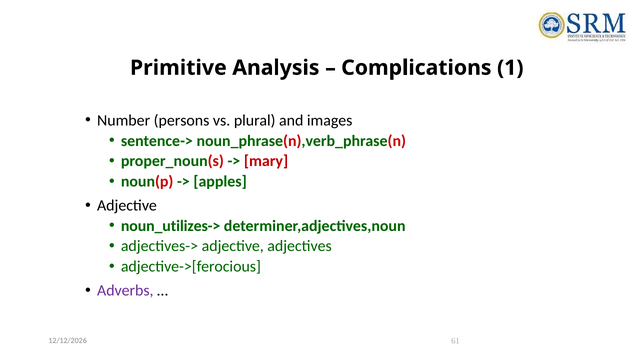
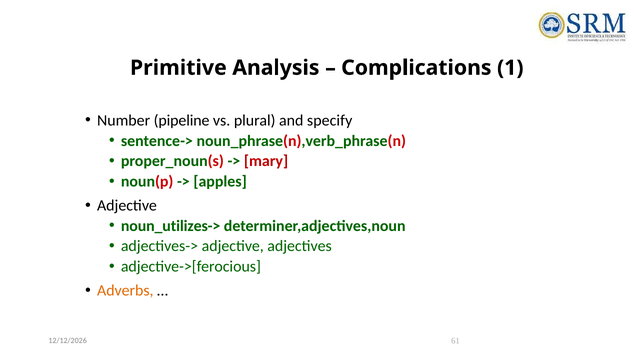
persons: persons -> pipeline (182, 121)
images: images -> specify (330, 121)
Adverbs colour: purple -> orange (125, 291)
